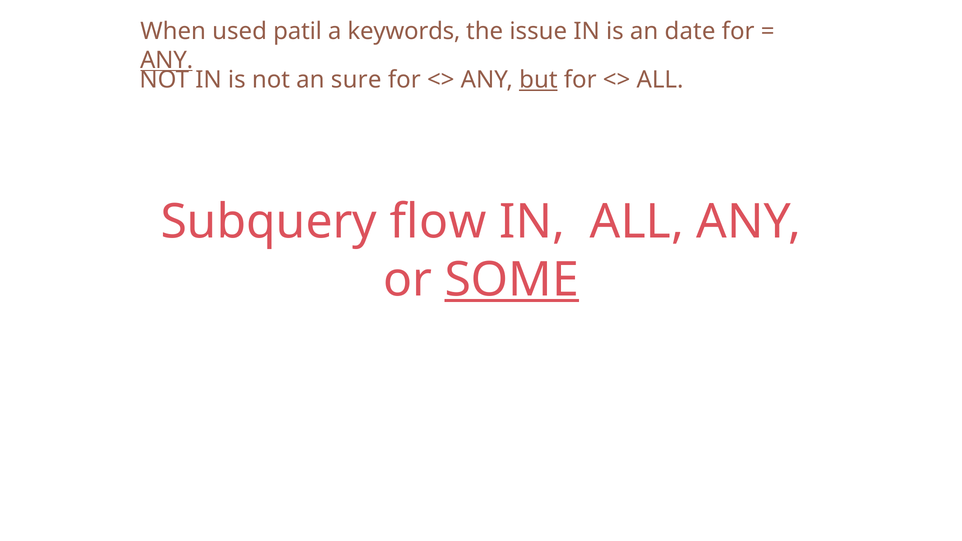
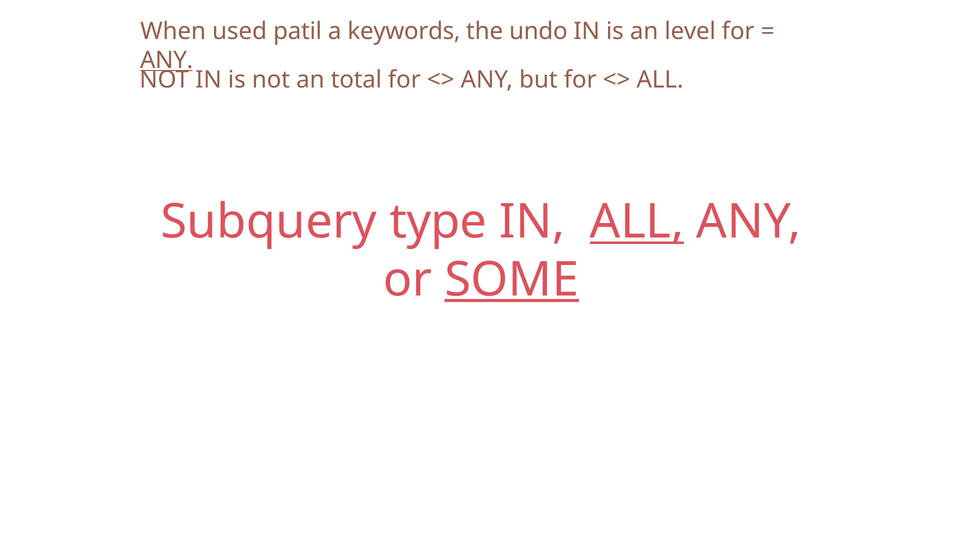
issue: issue -> undo (538, 31)
date: date -> level (690, 31)
sure: sure -> total (356, 80)
but underline: present -> none (538, 80)
flow: flow -> type (438, 222)
ALL underline: none -> present (637, 222)
